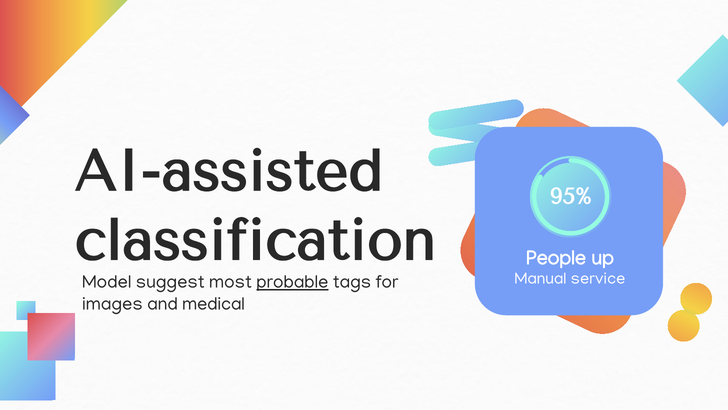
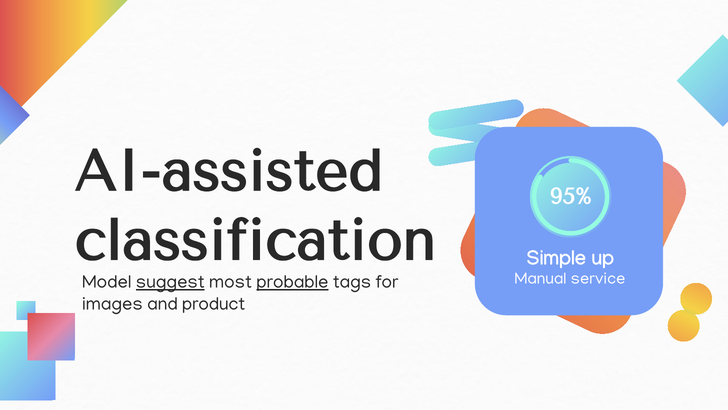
People: People -> Simple (556, 258)
suggest underline: none -> present (170, 282)
medical: medical -> product (214, 303)
